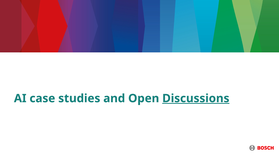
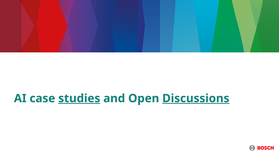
studies underline: none -> present (79, 98)
